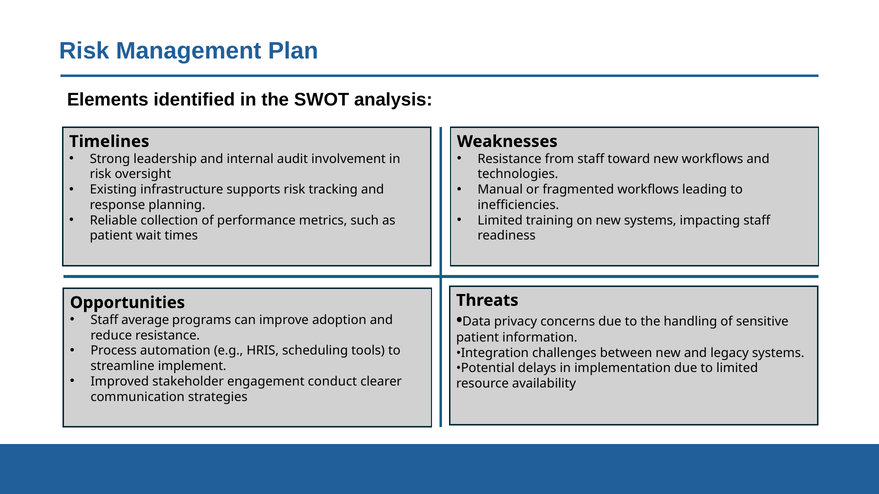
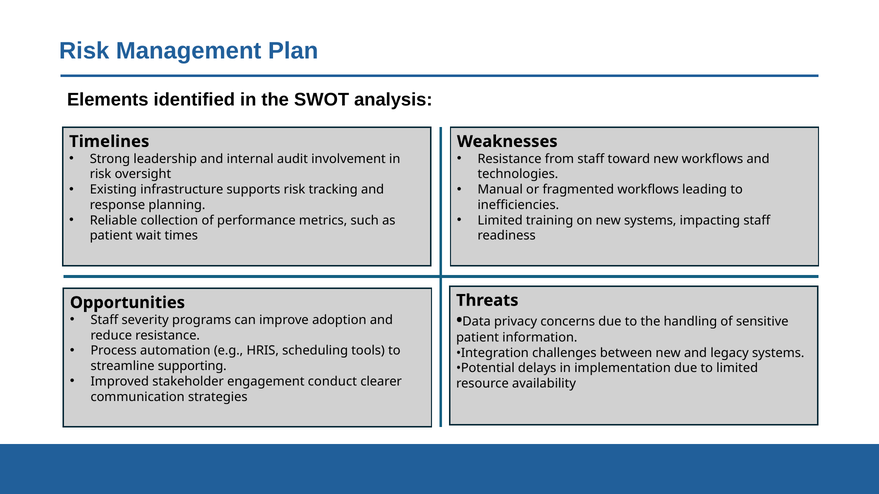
average: average -> severity (145, 320)
implement: implement -> supporting (192, 366)
